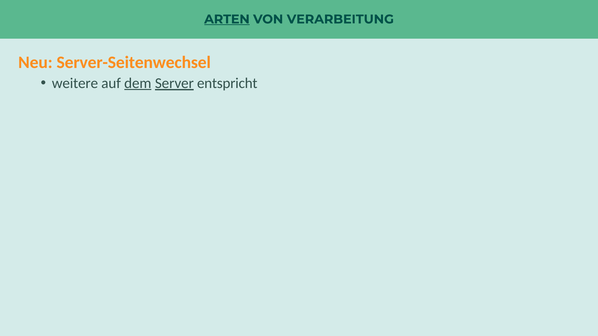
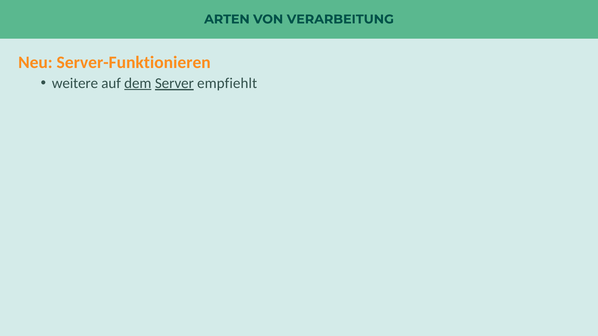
ARTEN underline: present -> none (227, 19)
Server-Seitenwechsel: Server-Seitenwechsel -> Server-Funktionieren (134, 63)
entspricht: entspricht -> empfiehlt (227, 83)
